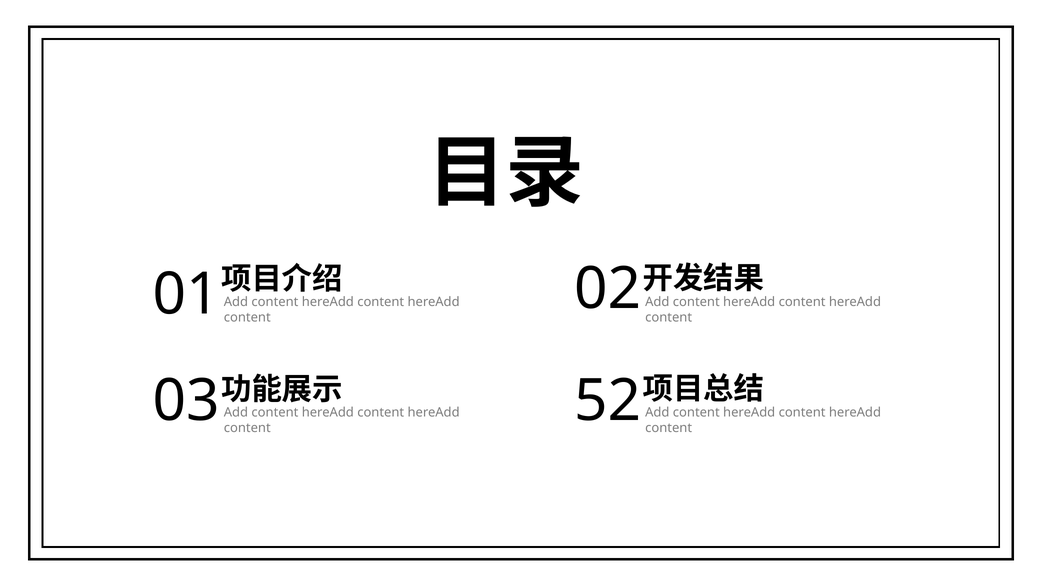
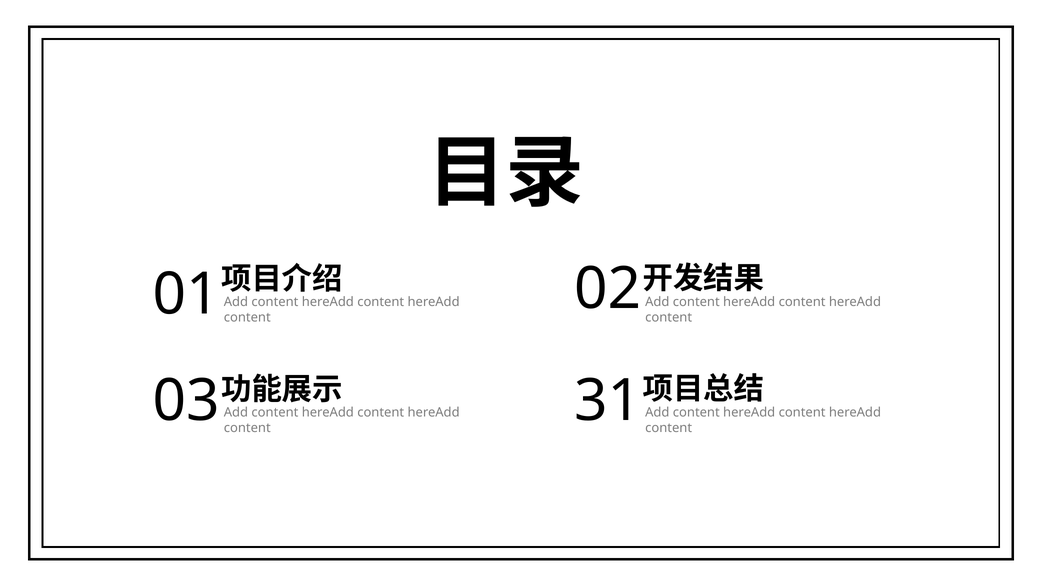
52: 52 -> 31 (608, 401)
